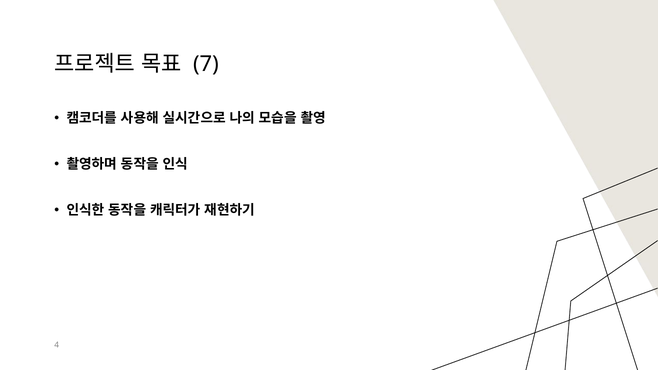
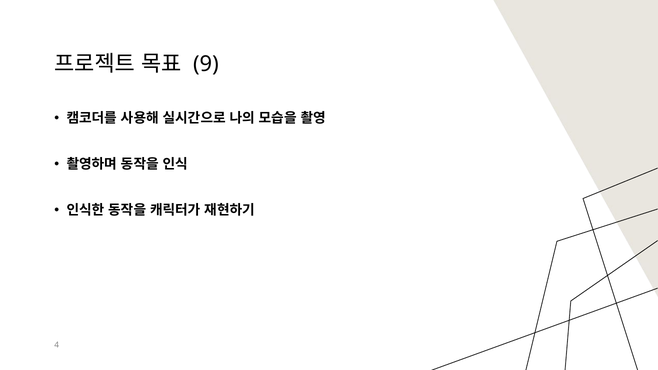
7: 7 -> 9 (206, 64)
